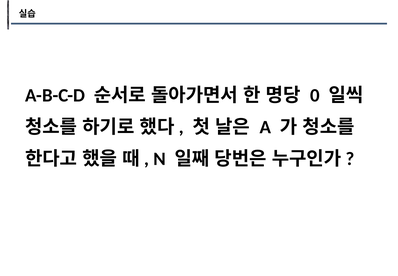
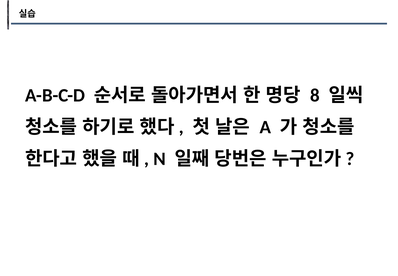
0: 0 -> 8 (315, 95)
